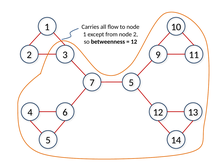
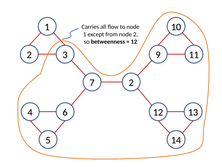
7 5: 5 -> 2 (131, 82)
